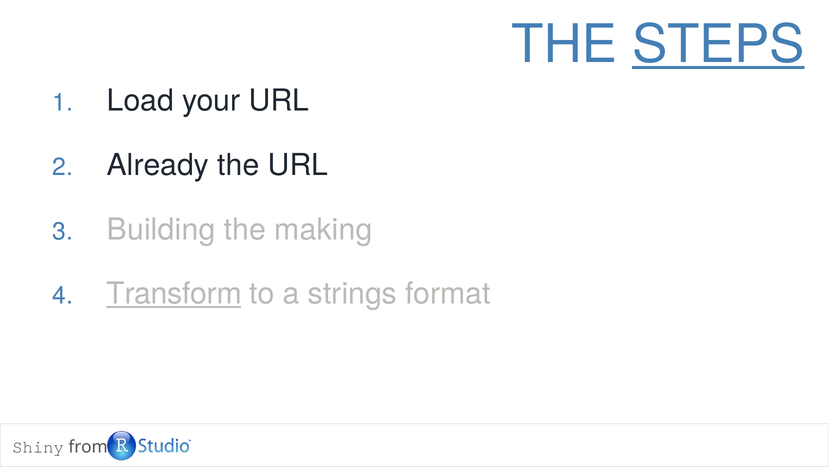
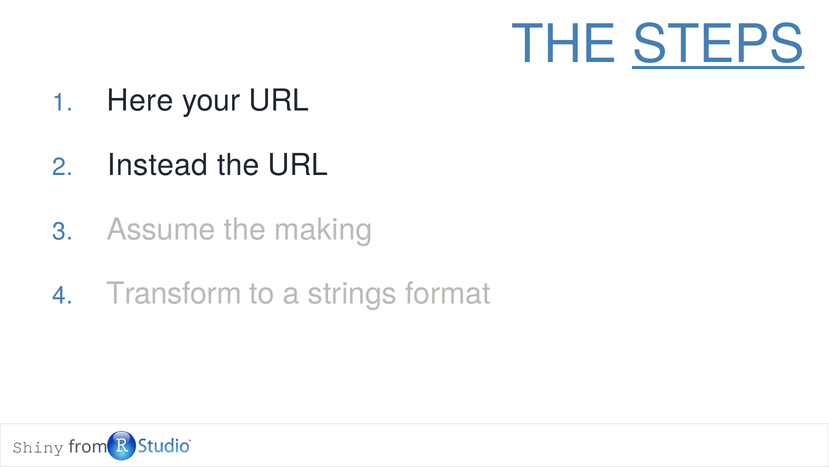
Load: Load -> Here (140, 101)
Already: Already -> Instead (158, 165)
Building: Building -> Assume (161, 229)
Transform underline: present -> none (174, 294)
